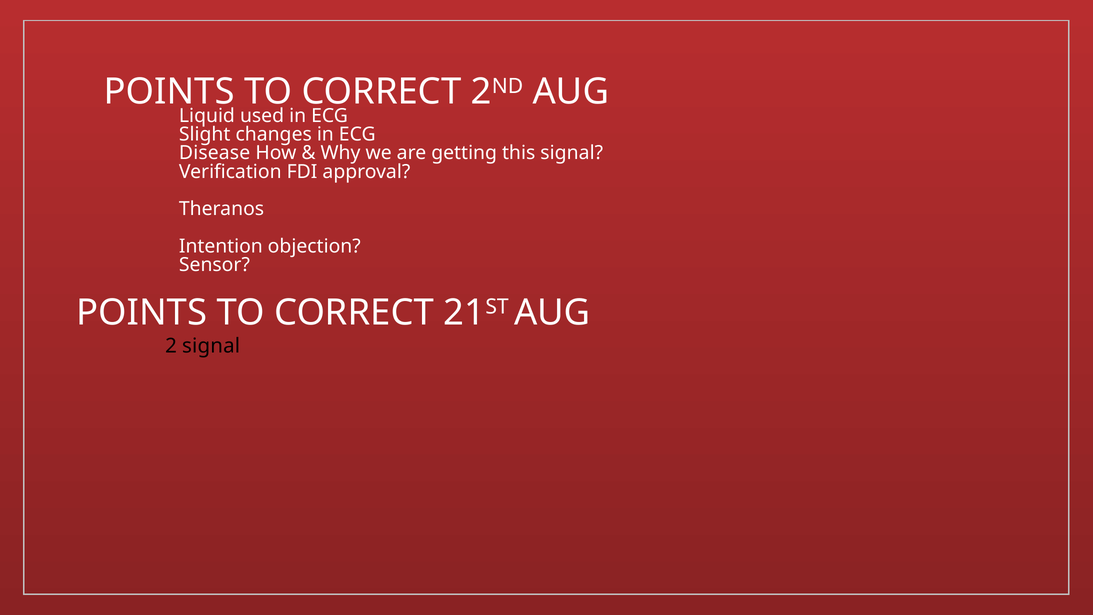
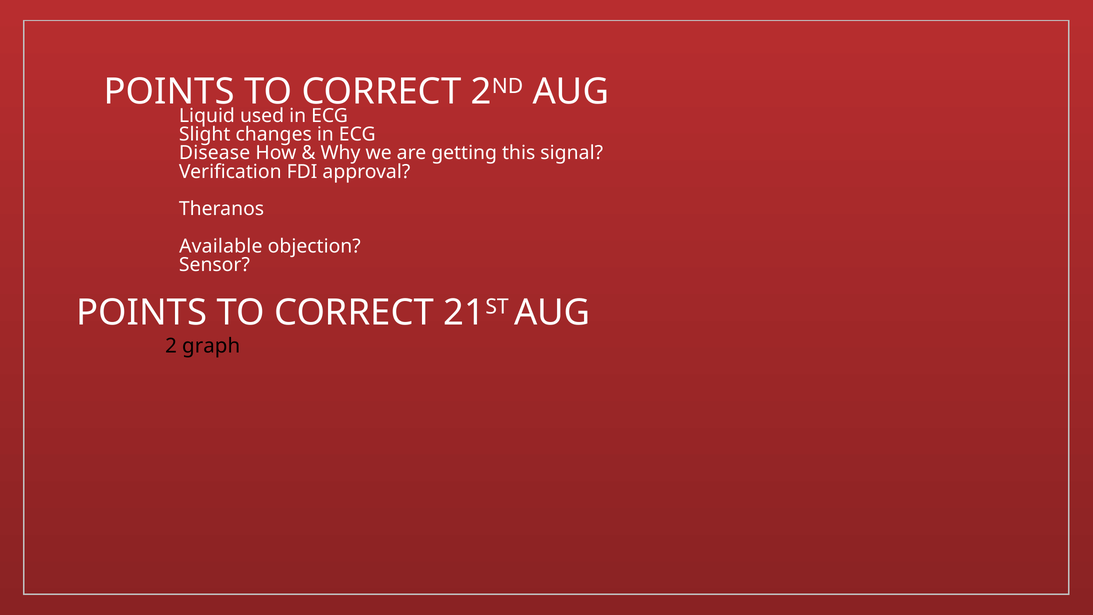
Intention: Intention -> Available (221, 246)
2 signal: signal -> graph (211, 346)
